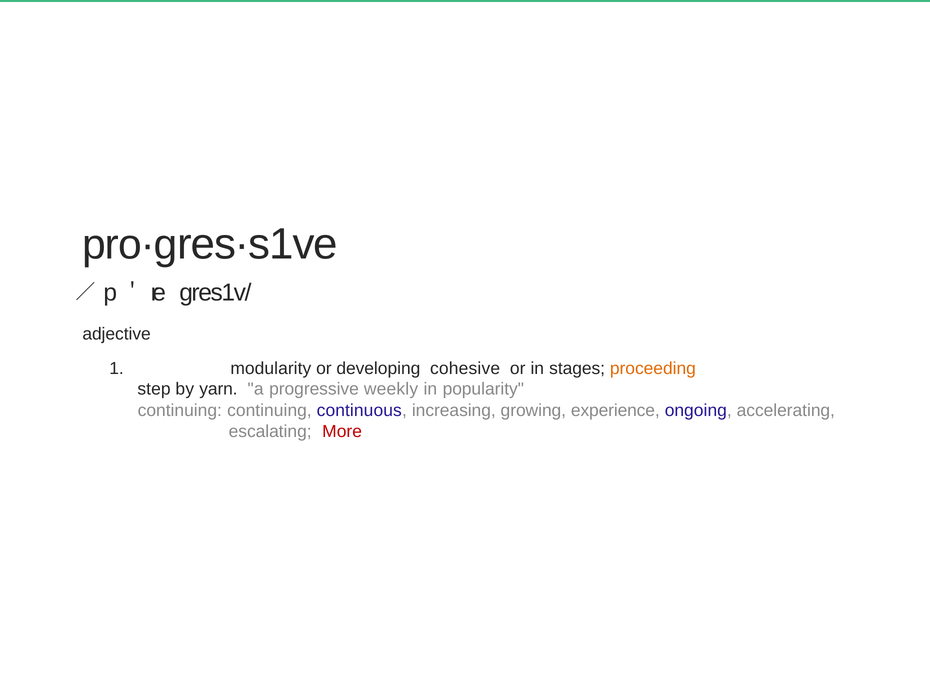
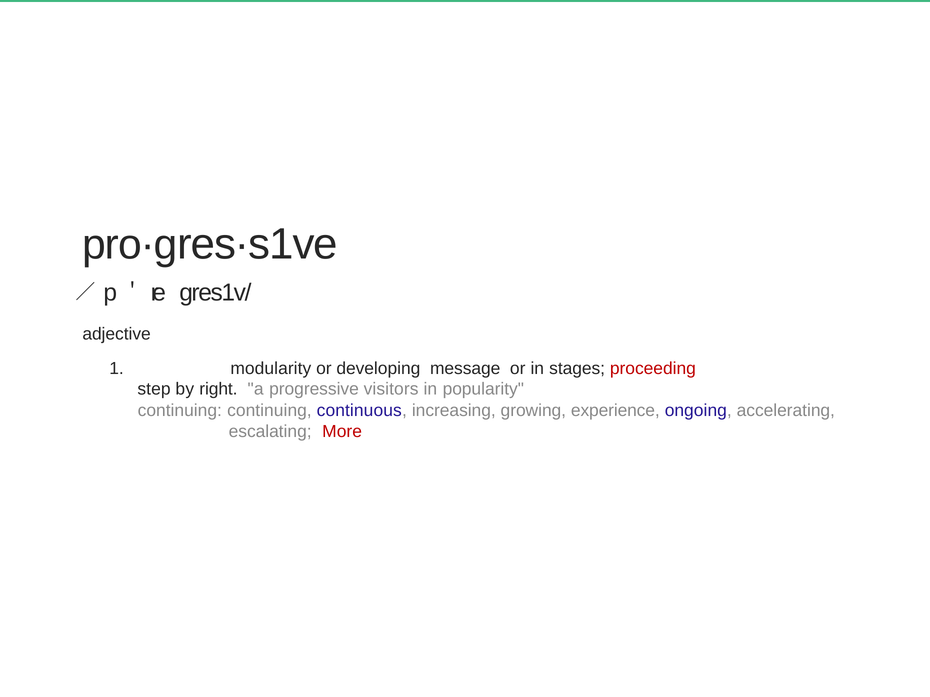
cohesive: cohesive -> message (465, 369)
proceeding colour: orange -> red (653, 369)
yarn: yarn -> right (218, 389)
weekly: weekly -> visitors (391, 389)
